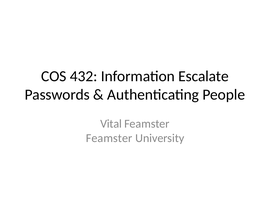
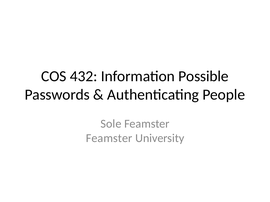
Escalate: Escalate -> Possible (203, 76)
Vital: Vital -> Sole (111, 124)
